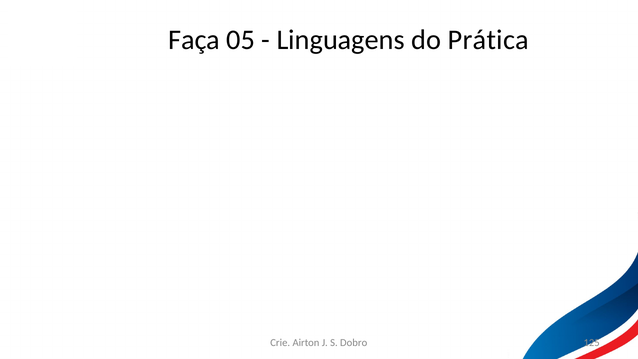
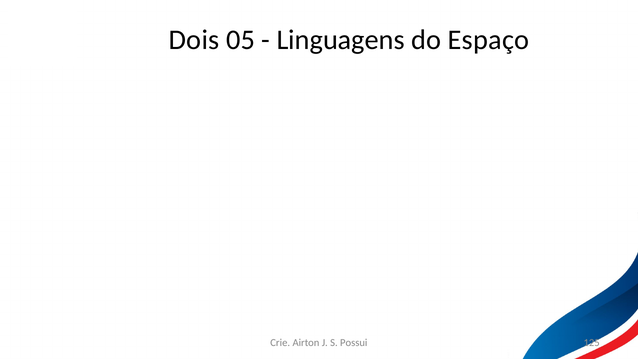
Faça: Faça -> Dois (194, 40)
Prática: Prática -> Espaço (488, 40)
Dobro: Dobro -> Possui (354, 343)
